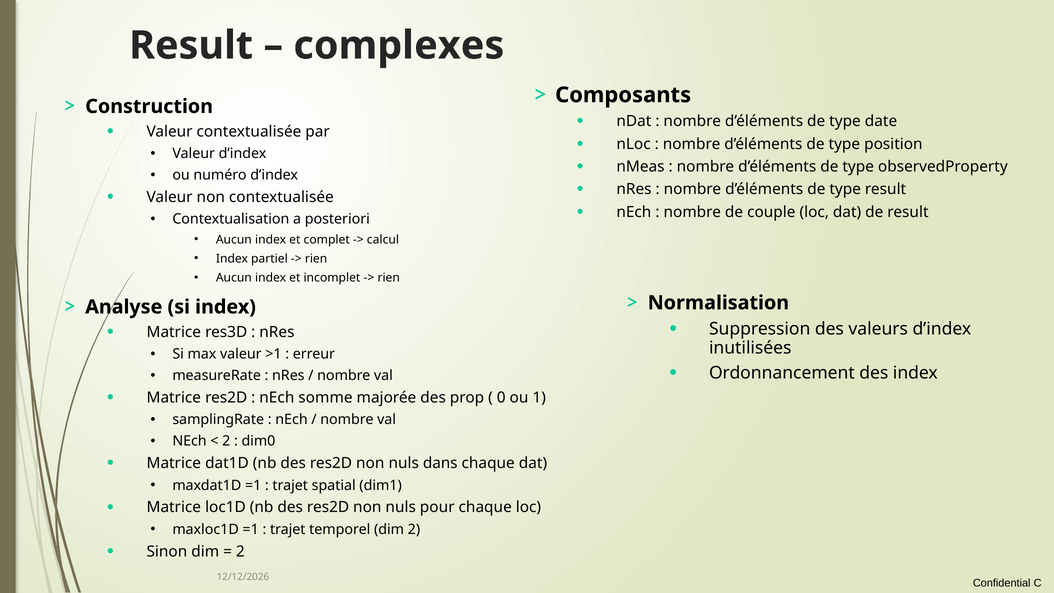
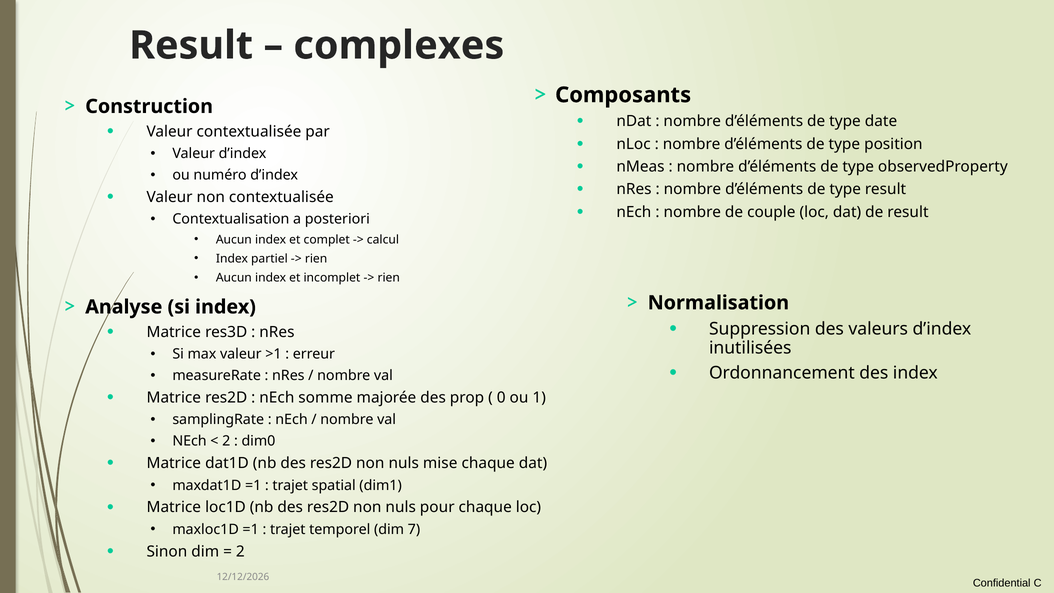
dans: dans -> mise (440, 463)
dim 2: 2 -> 7 (414, 529)
